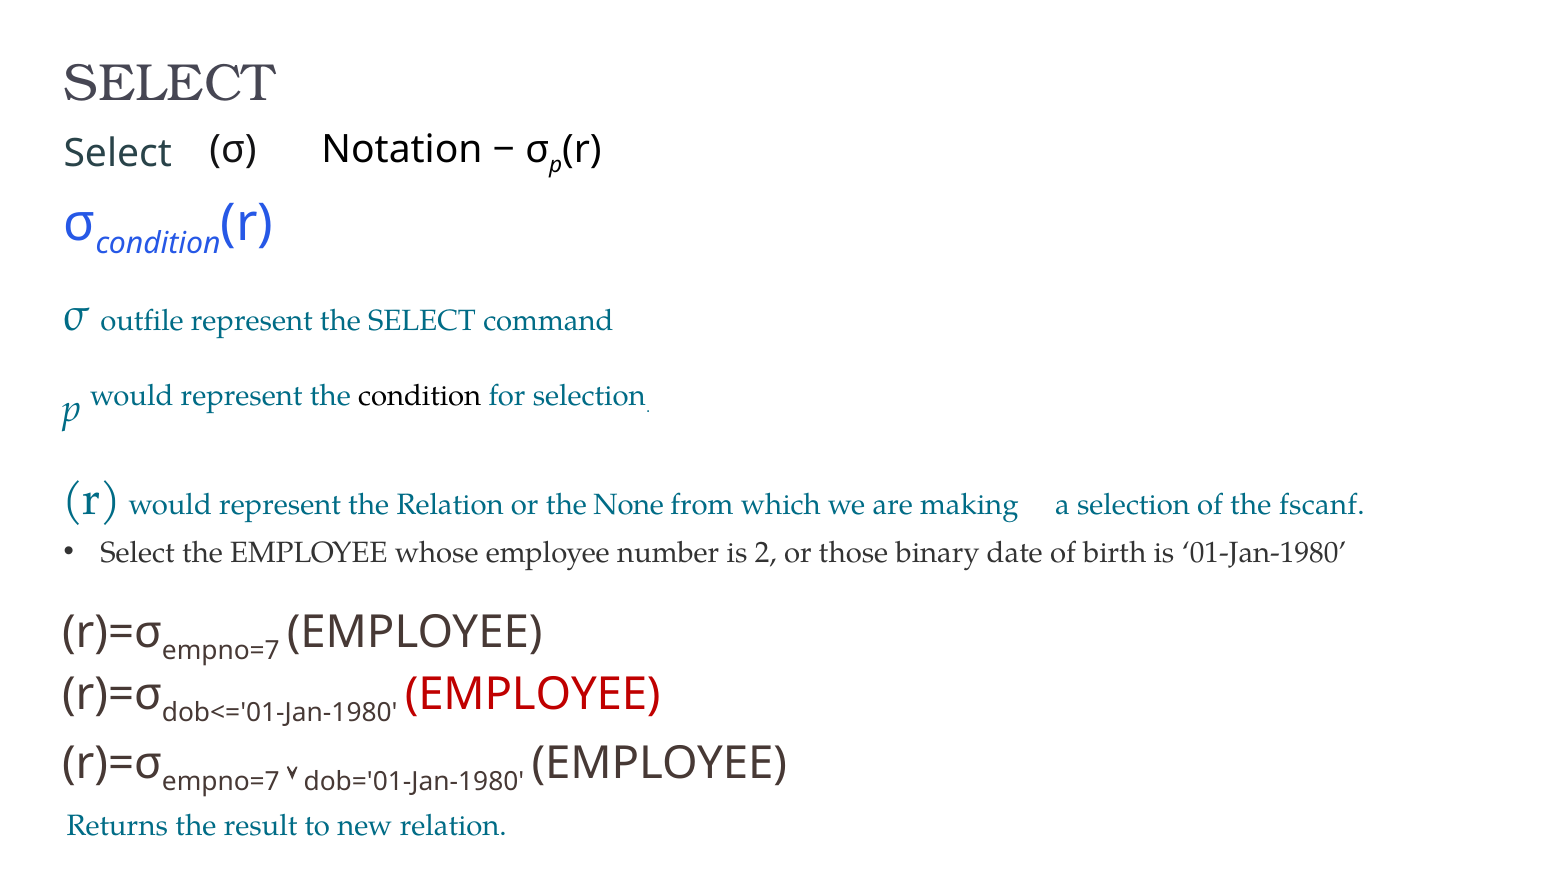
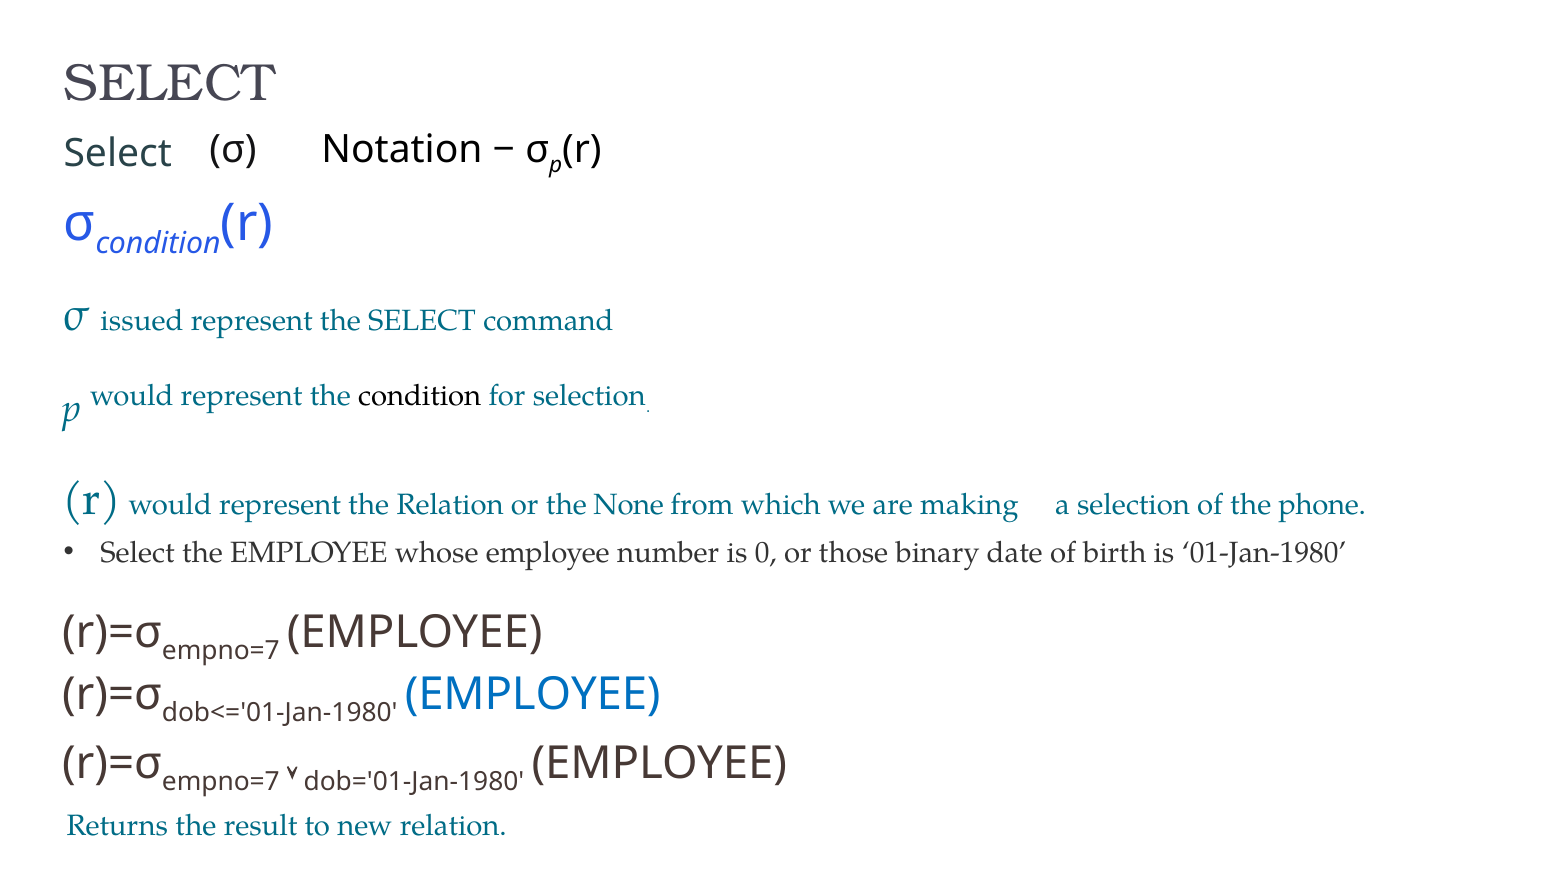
outfile: outfile -> issued (142, 321)
fscanf: fscanf -> phone (1322, 505)
2: 2 -> 0 (766, 553)
EMPLOYEE colour: red -> blue (533, 695)
